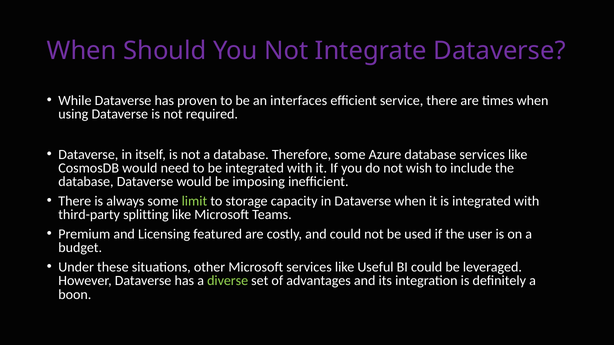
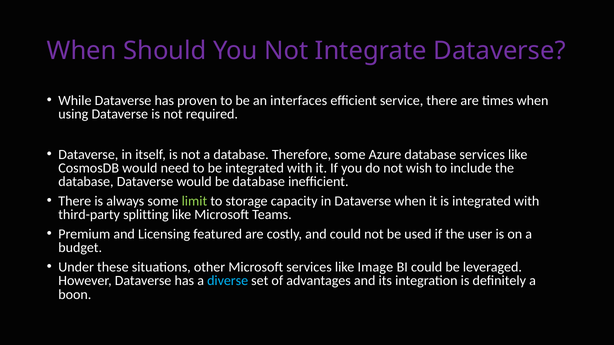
be imposing: imposing -> database (259, 182)
Useful: Useful -> Image (375, 267)
diverse colour: light green -> light blue (228, 281)
